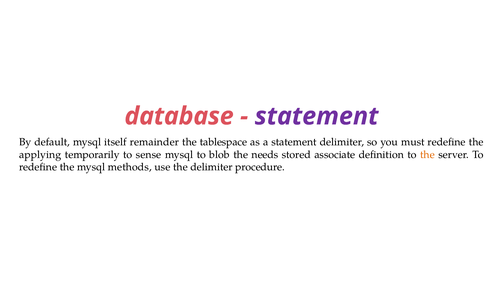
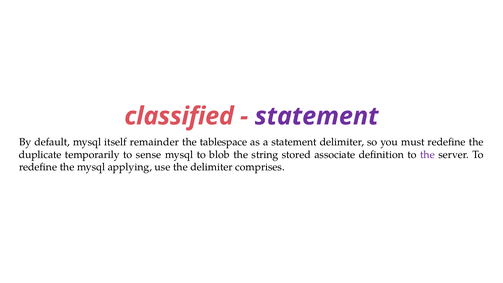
database: database -> classified (179, 116)
applying: applying -> duplicate (40, 155)
needs: needs -> string (265, 155)
the colour: orange -> purple (427, 155)
methods: methods -> applying (130, 167)
procedure: procedure -> comprises (260, 167)
